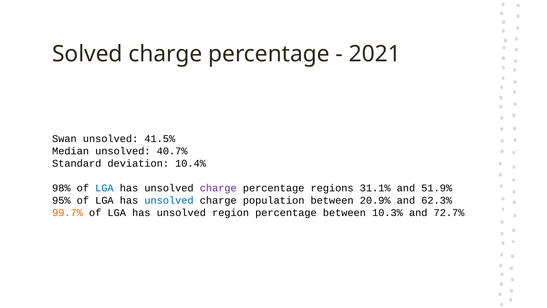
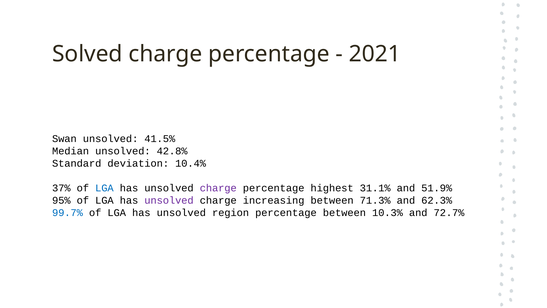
40.7%: 40.7% -> 42.8% (172, 151)
98%: 98% -> 37% (61, 188)
regions: regions -> highest (332, 188)
unsolved colour: blue -> purple (169, 200)
population: population -> increasing (274, 200)
20.9%: 20.9% -> 71.3% (375, 200)
99.7% colour: orange -> blue (67, 213)
